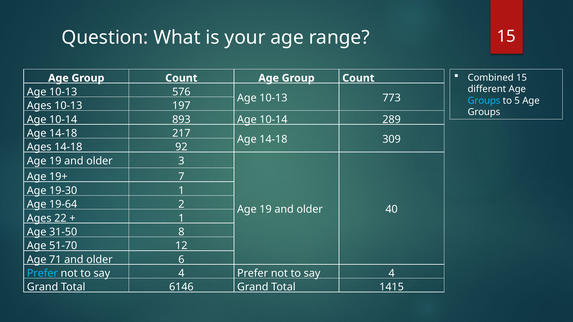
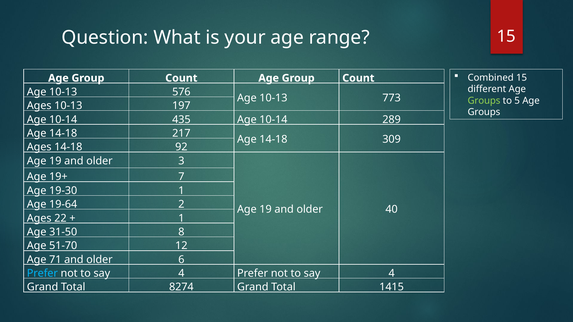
Groups colour: light blue -> light green (484, 101)
893: 893 -> 435 (181, 120)
6146: 6146 -> 8274 (181, 287)
